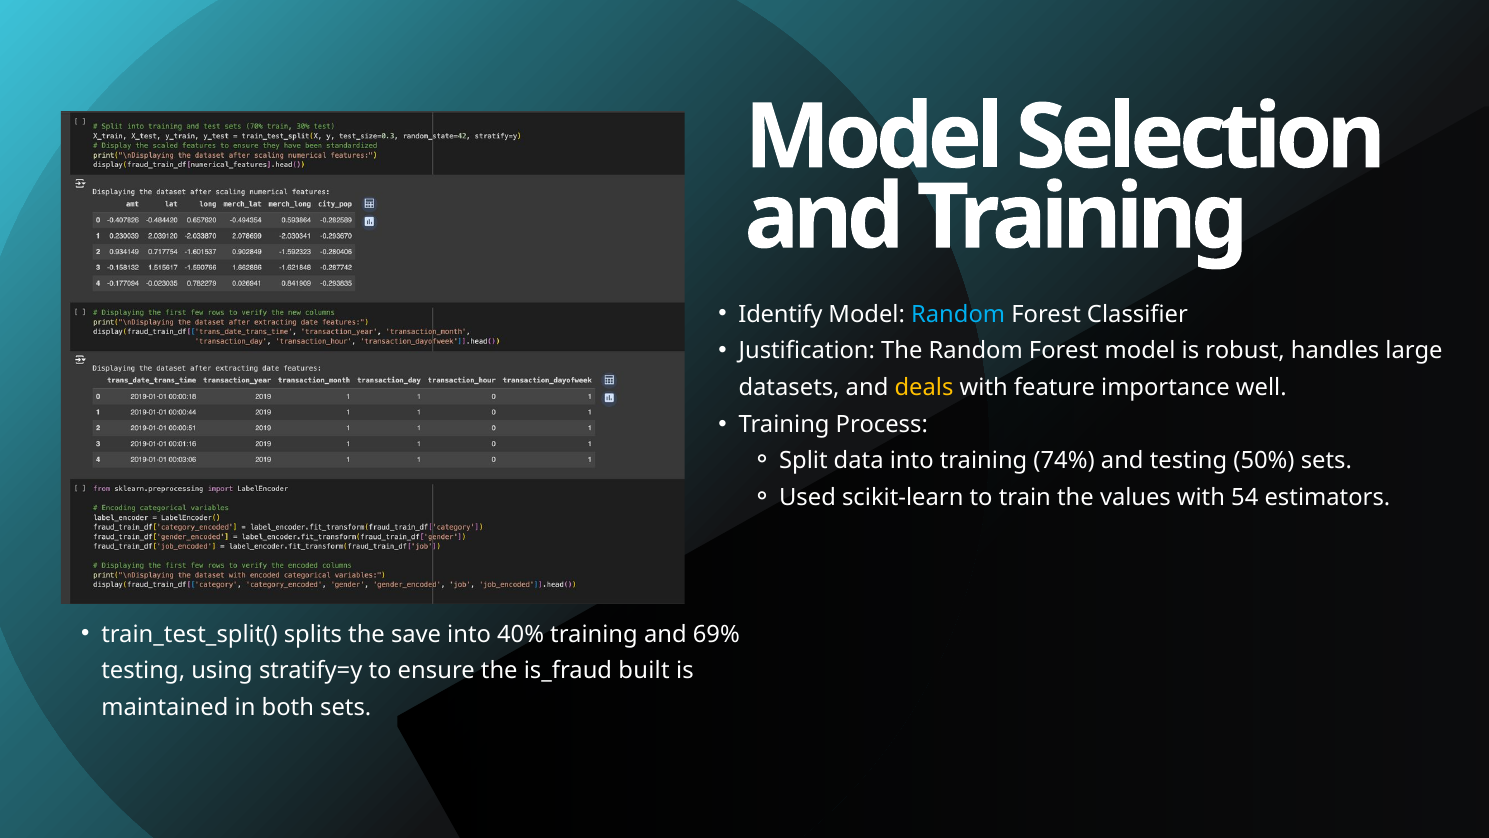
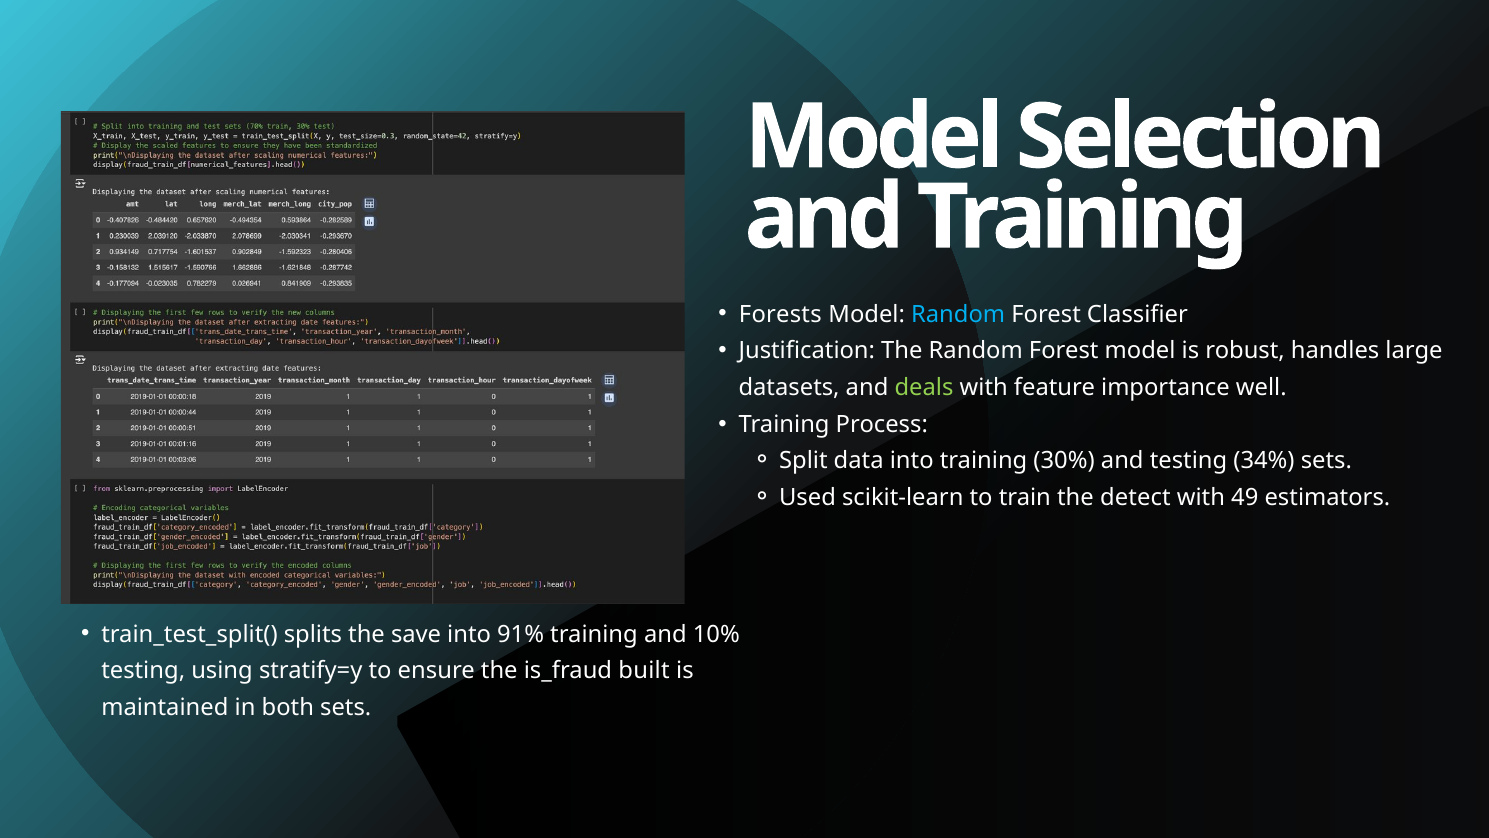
Identify: Identify -> Forests (780, 314)
deals colour: yellow -> light green (924, 388)
74%: 74% -> 30% (1064, 461)
50%: 50% -> 34% (1264, 461)
values: values -> detect (1135, 498)
54: 54 -> 49 (1245, 498)
40%: 40% -> 91% (521, 634)
69%: 69% -> 10% (716, 634)
